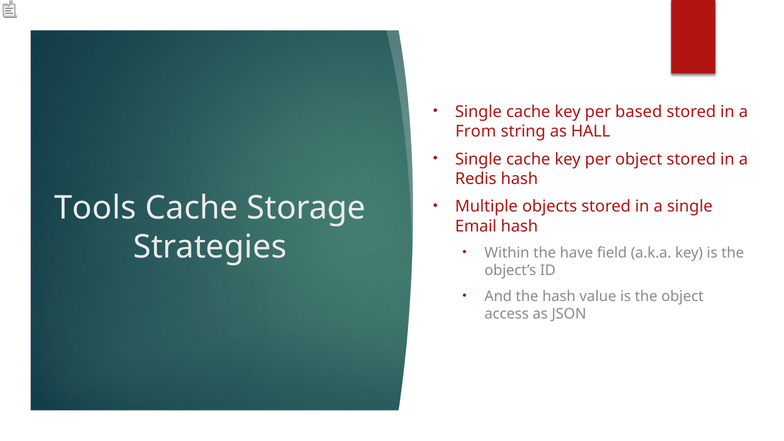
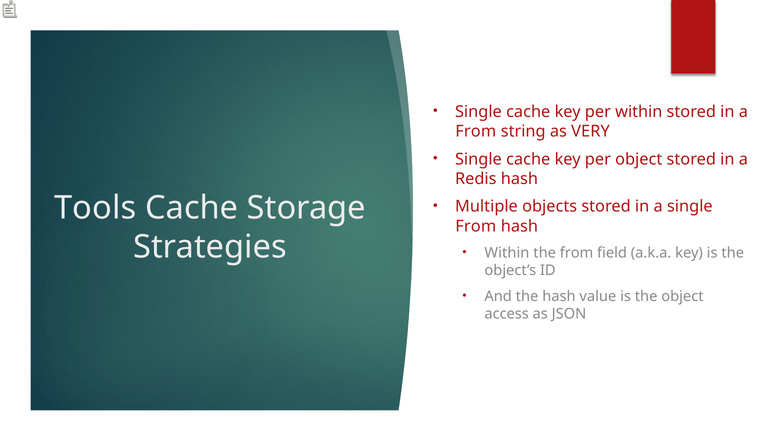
per based: based -> within (639, 112)
HALL: HALL -> VERY (591, 131)
Email: Email -> From (476, 226)
the have: have -> from (577, 253)
